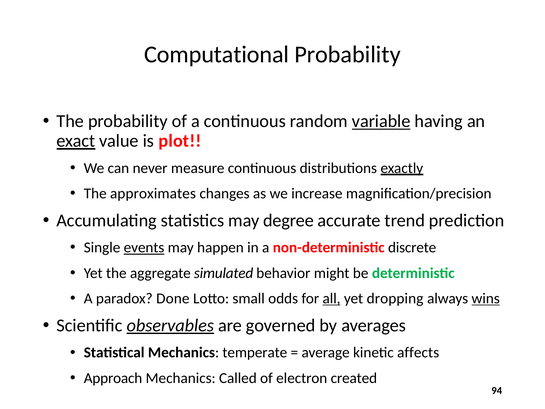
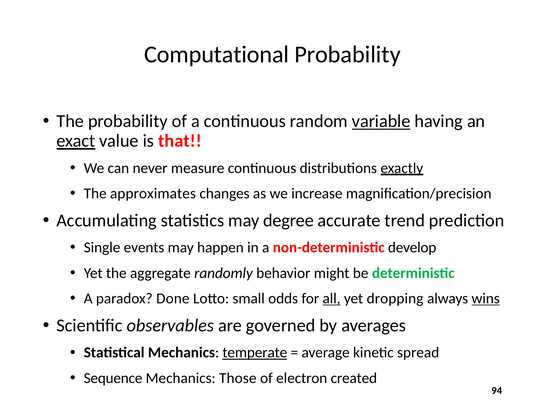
plot: plot -> that (180, 141)
events underline: present -> none (144, 247)
discrete: discrete -> develop (412, 247)
simulated: simulated -> randomly (224, 273)
observables underline: present -> none (170, 325)
temperate underline: none -> present (255, 352)
affects: affects -> spread (418, 352)
Approach: Approach -> Sequence (113, 378)
Called: Called -> Those (238, 378)
